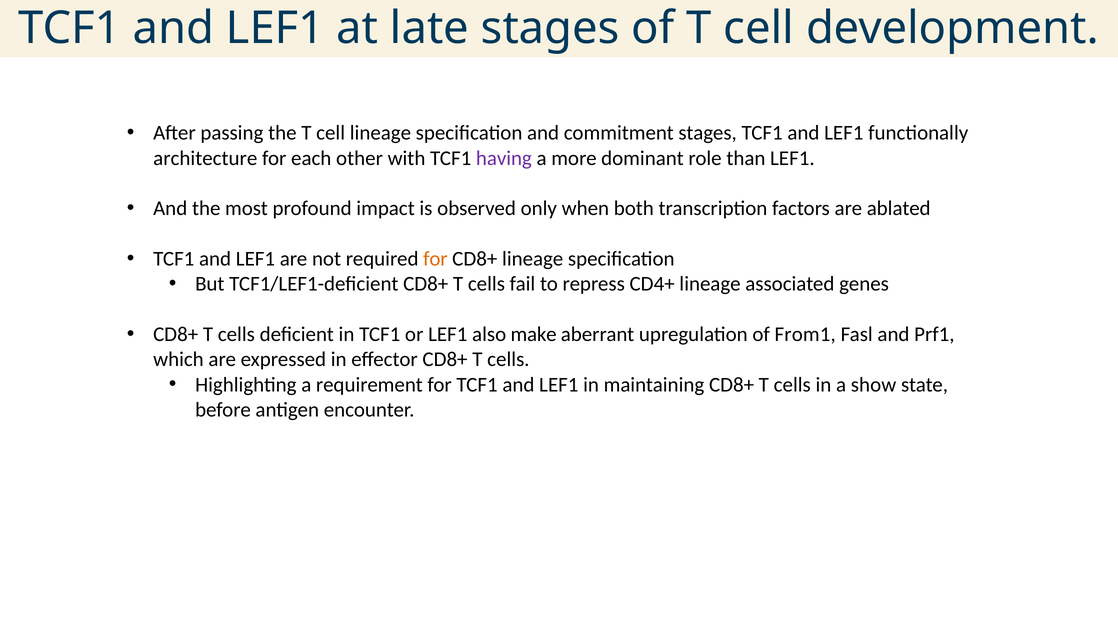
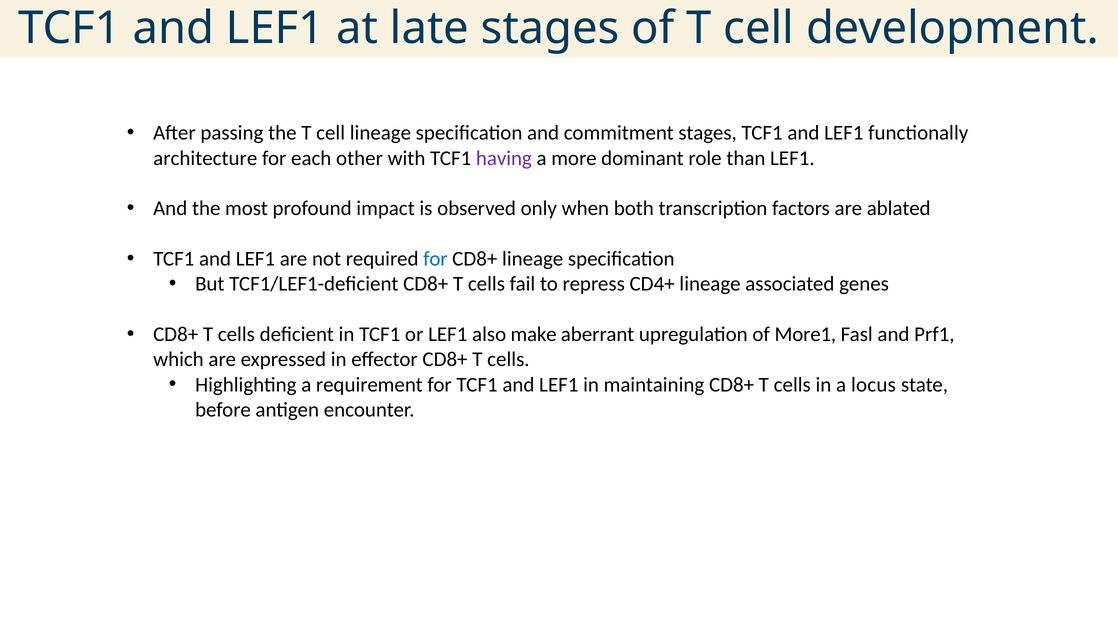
for colour: orange -> blue (435, 259)
From1: From1 -> More1 (805, 334)
show: show -> locus (873, 385)
